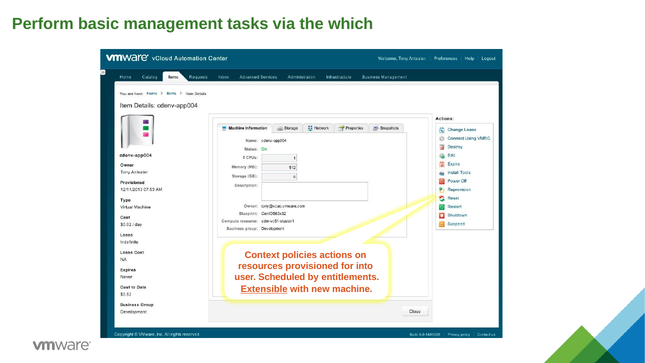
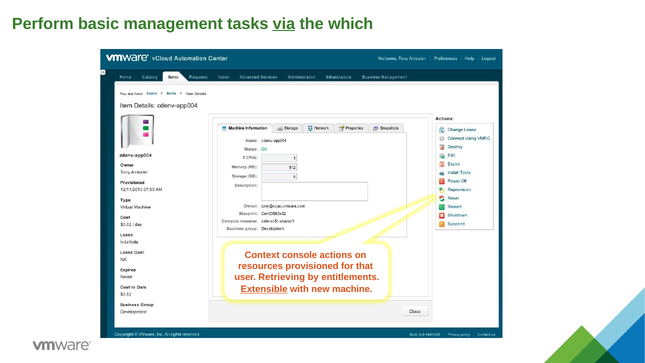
via underline: none -> present (284, 24)
policies: policies -> console (300, 255)
into: into -> that (365, 266)
Scheduled: Scheduled -> Retrieving (282, 277)
